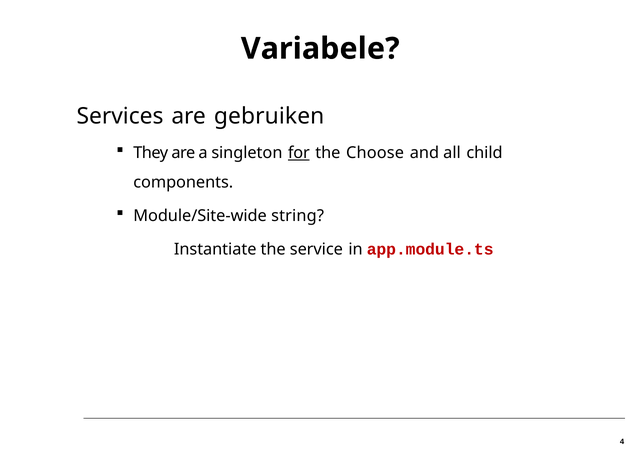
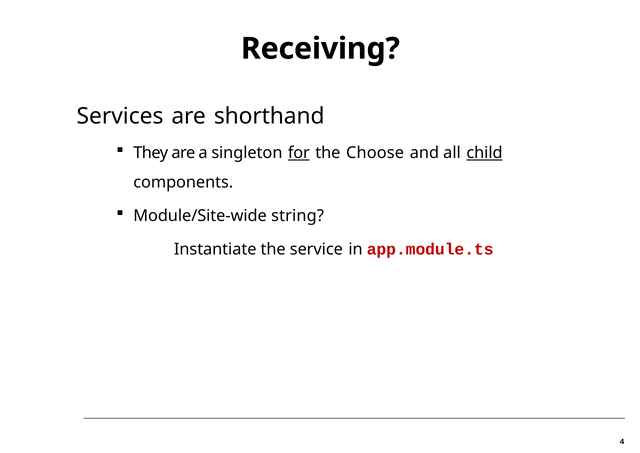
Variabele: Variabele -> Receiving (320, 49)
gebruiken: gebruiken -> shorthand (269, 116)
child underline: none -> present (485, 153)
